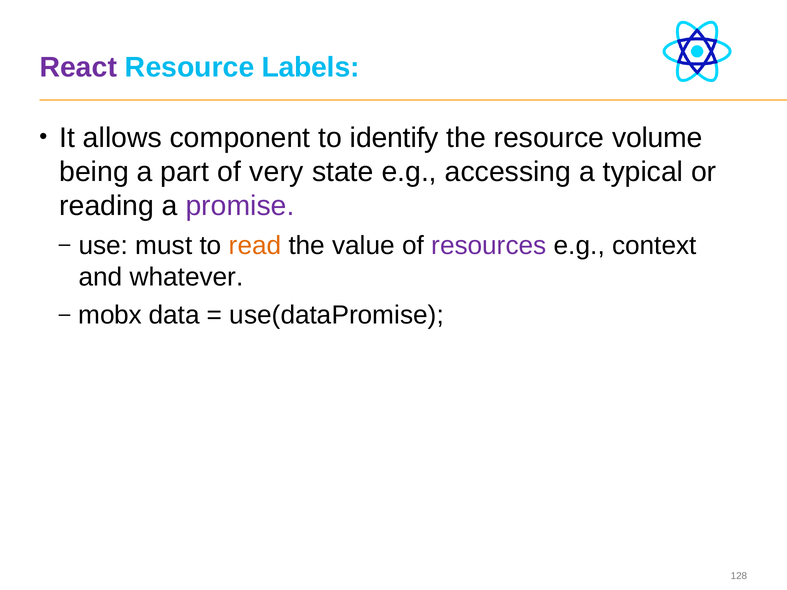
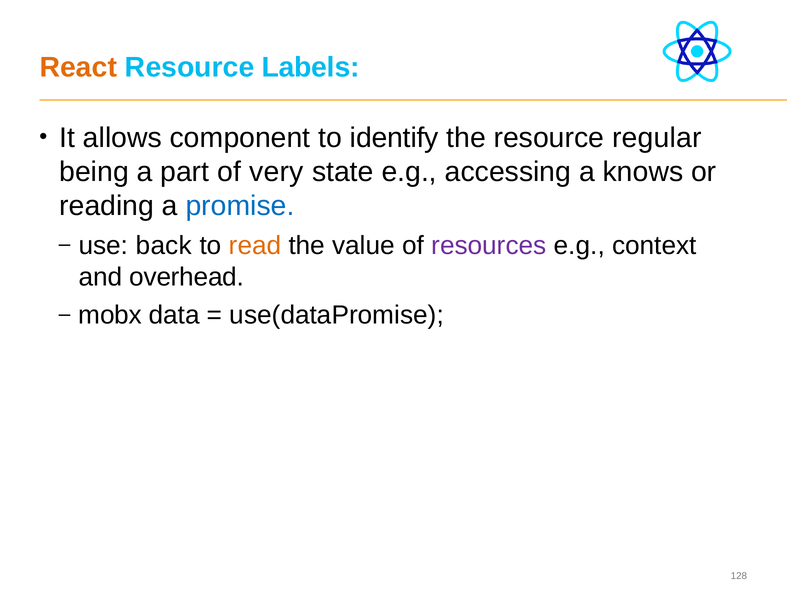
React colour: purple -> orange (78, 67)
volume: volume -> regular (657, 138)
typical: typical -> knows (643, 172)
promise colour: purple -> blue (240, 206)
must: must -> back (164, 246)
whatever: whatever -> overhead (187, 277)
